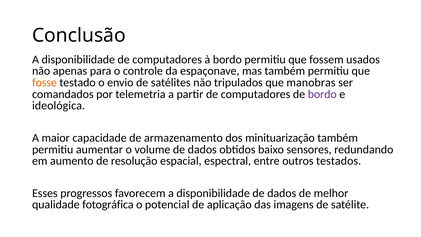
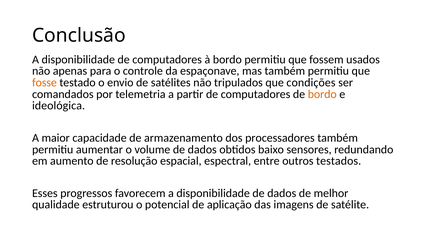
manobras: manobras -> condições (311, 83)
bordo colour: purple -> orange (322, 94)
minituarização: minituarização -> processadores (280, 138)
fotográfica: fotográfica -> estruturou (108, 205)
